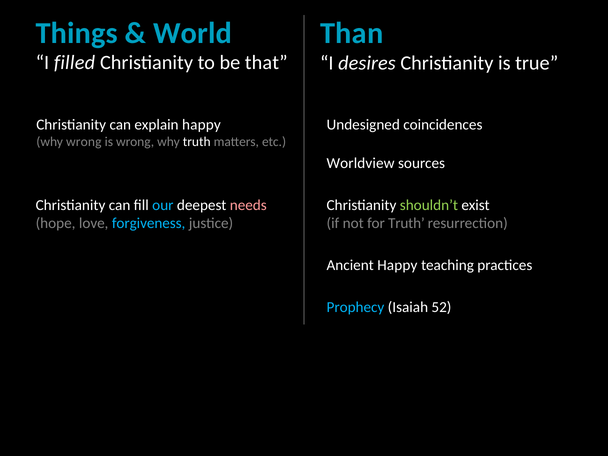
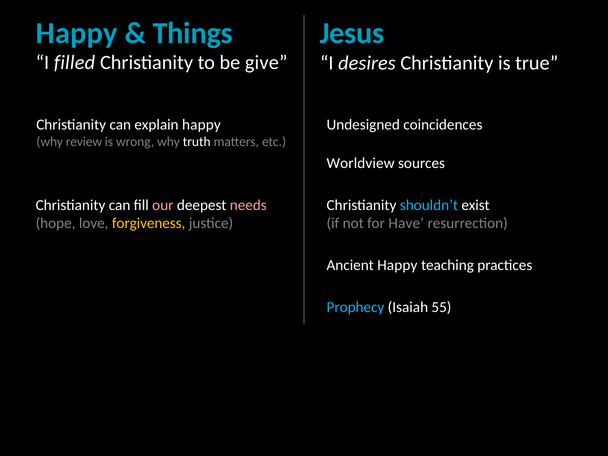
Things: Things -> Happy (77, 33)
World: World -> Things (193, 33)
Than: Than -> Jesus (352, 33)
that: that -> give (266, 63)
why wrong: wrong -> review (84, 142)
our colour: light blue -> pink (163, 205)
shouldn’t colour: light green -> light blue (429, 205)
forgiveness colour: light blue -> yellow (149, 223)
for Truth: Truth -> Have (406, 223)
52: 52 -> 55 (441, 307)
